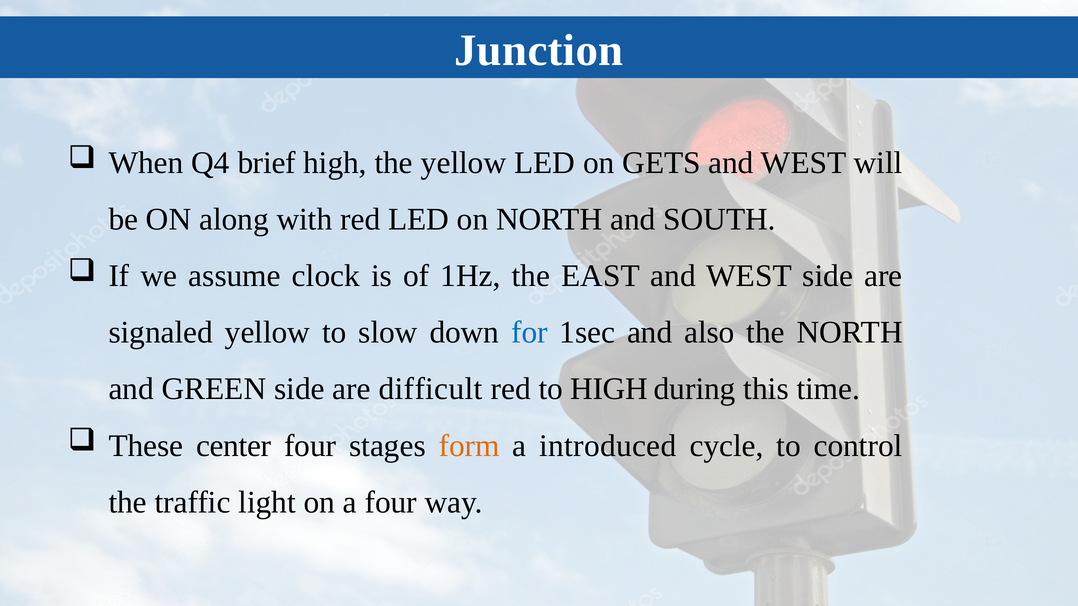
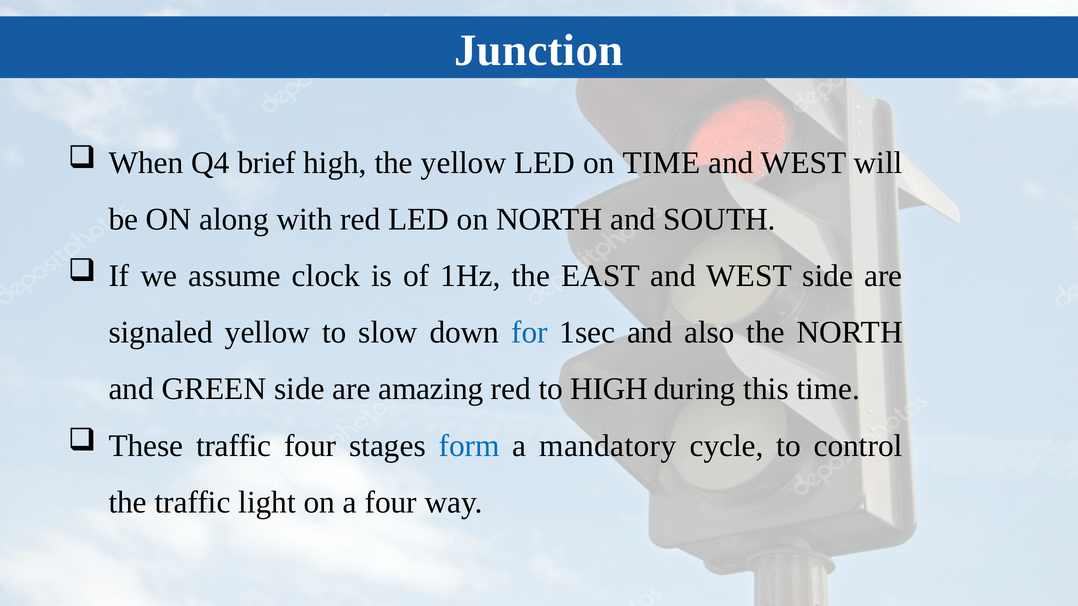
on GETS: GETS -> TIME (662, 163)
difficult: difficult -> amazing (431, 389)
These center: center -> traffic (234, 446)
form colour: orange -> blue (469, 446)
introduced: introduced -> mandatory (608, 446)
